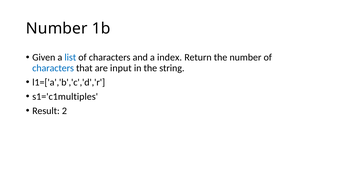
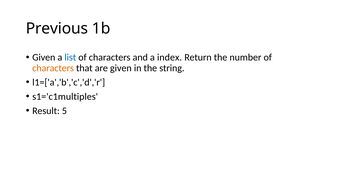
Number: Number -> Previous (57, 29)
characters colour: blue -> orange (53, 68)
are input: input -> given (121, 68)
2: 2 -> 5 (64, 111)
